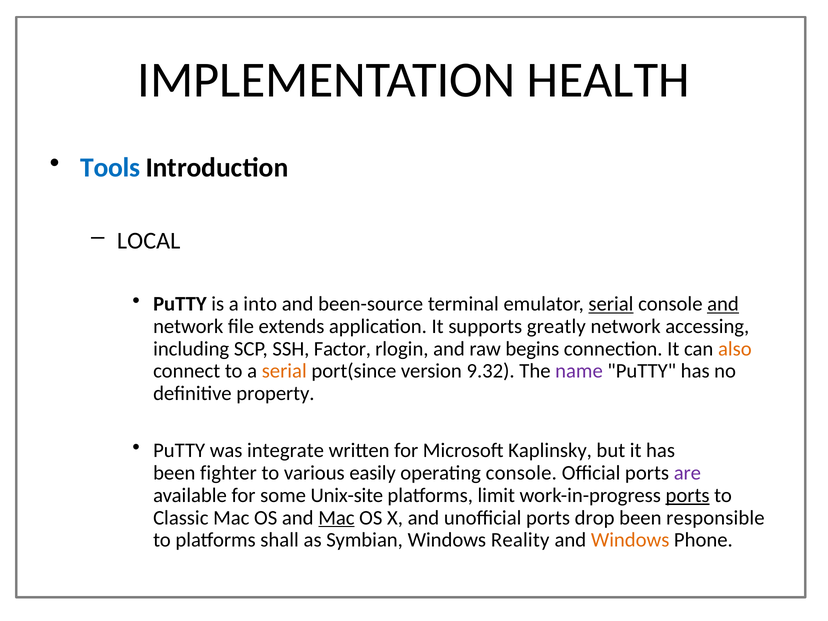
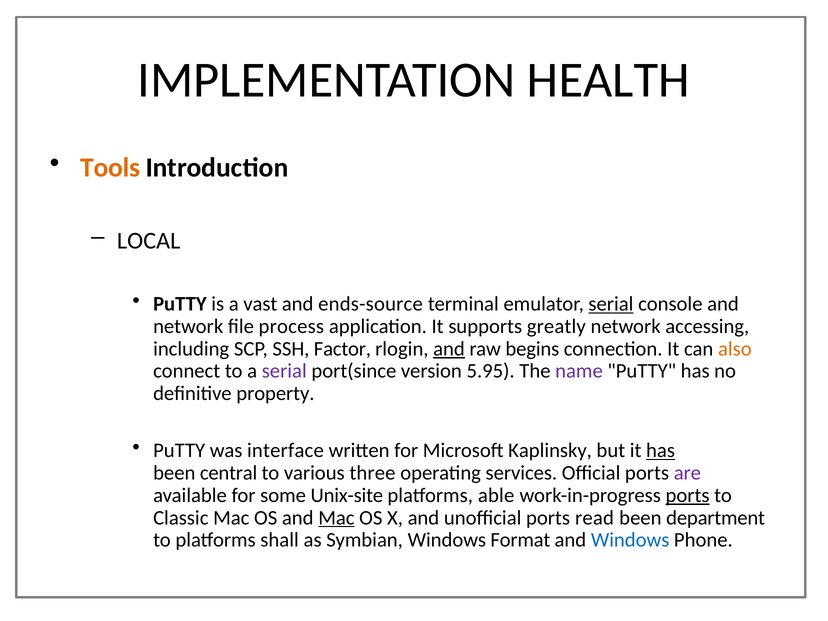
Tools colour: blue -> orange (110, 168)
into: into -> vast (260, 304)
been-source: been-source -> ends-source (371, 304)
and underline: present -> none (723, 304)
extends: extends -> process (291, 326)
and underline: none -> present (449, 349)
serial colour: orange -> purple (284, 371)
9.32: 9.32 -> 5.95 (491, 371)
integrate: integrate -> interface (285, 451)
has underline: none -> present (661, 451)
fighter: fighter -> central (229, 473)
easily: easily -> three (372, 473)
operating console: console -> services (521, 473)
limit: limit -> able (496, 495)
drop: drop -> read (595, 518)
responsible: responsible -> department (716, 518)
Reality: Reality -> Format (520, 540)
Windows colour: orange -> blue (630, 540)
